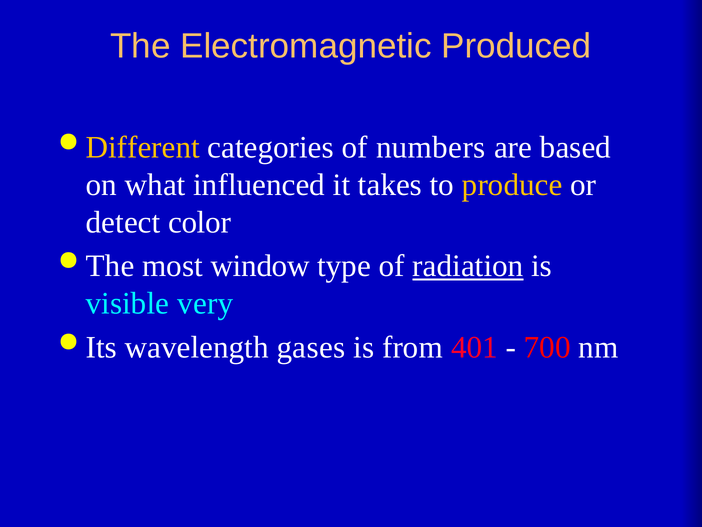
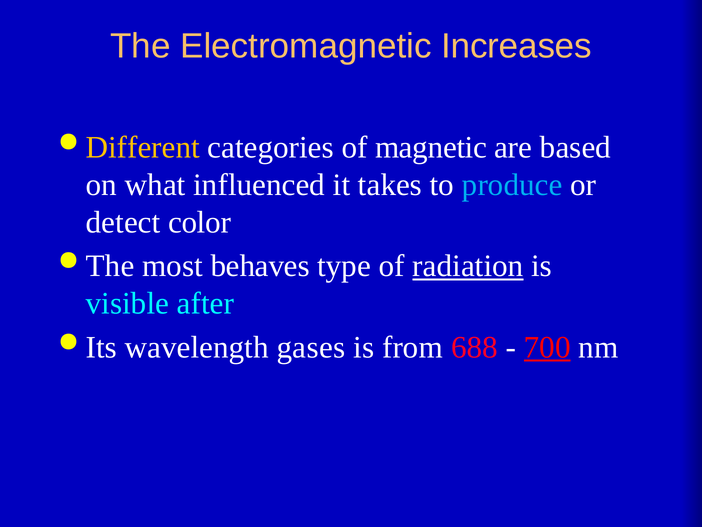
Produced: Produced -> Increases (517, 46)
numbers: numbers -> magnetic (431, 147)
produce colour: yellow -> light blue (512, 185)
window: window -> behaves (260, 266)
very: very -> after (205, 303)
401: 401 -> 688 (474, 347)
700 underline: none -> present (547, 347)
